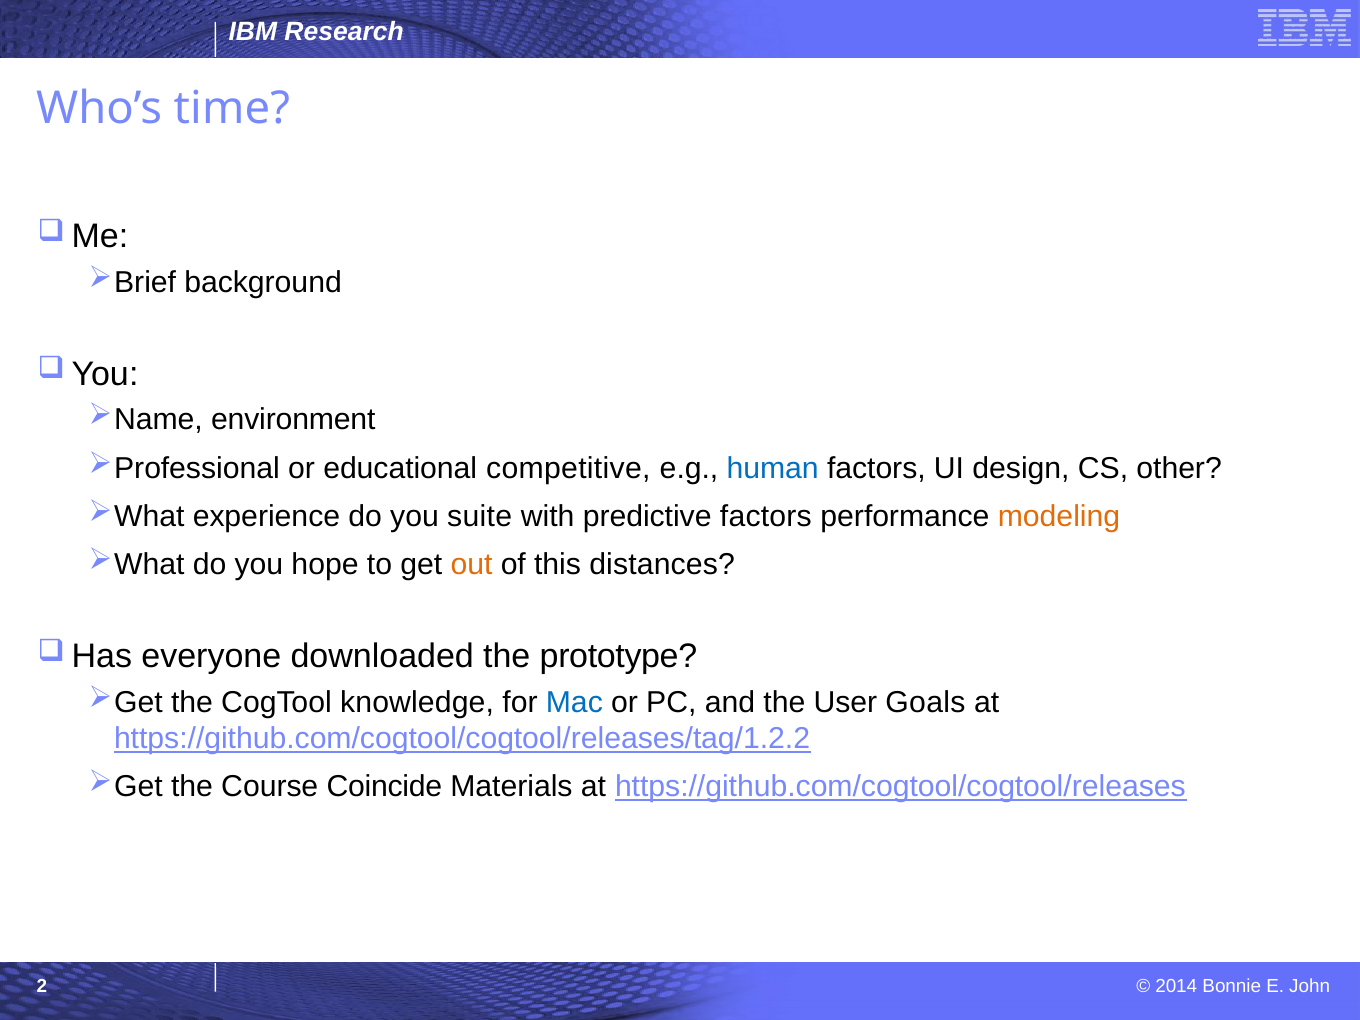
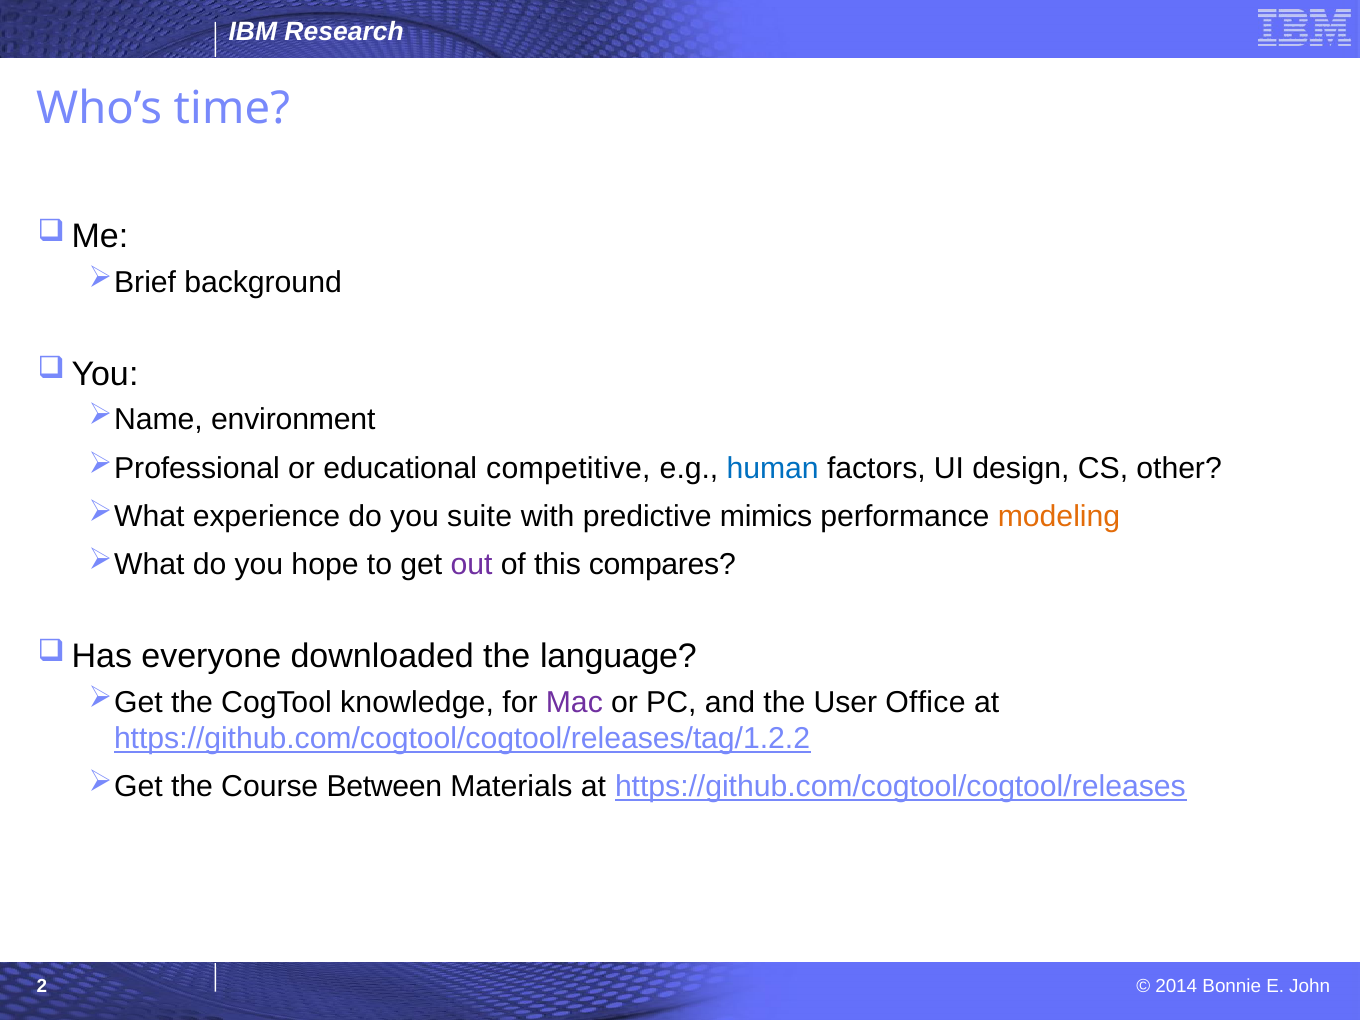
predictive factors: factors -> mimics (766, 516)
out colour: orange -> purple (472, 565)
distances: distances -> compares (662, 565)
prototype: prototype -> language (618, 656)
Mac colour: blue -> purple (574, 702)
Goals: Goals -> Office (925, 702)
Coincide: Coincide -> Between (384, 787)
